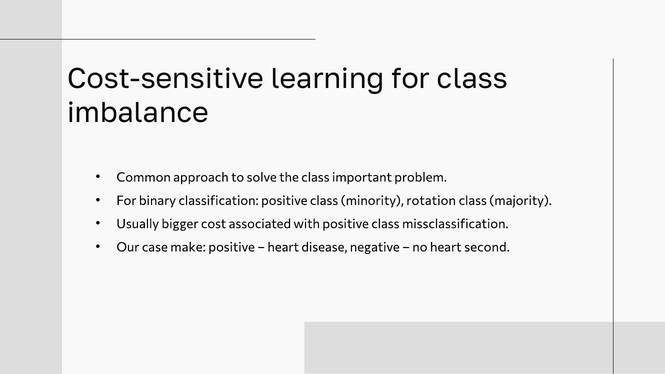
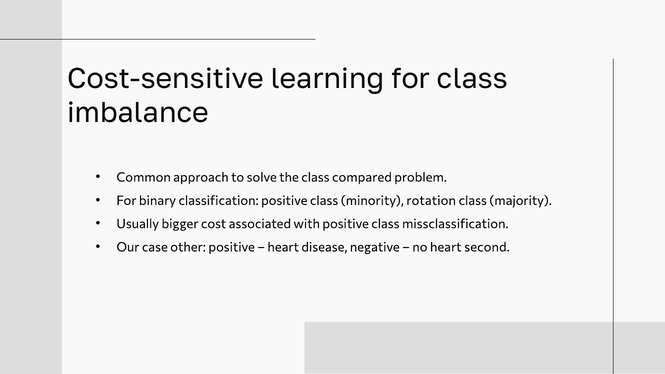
important: important -> compared (362, 177)
make: make -> other (188, 247)
